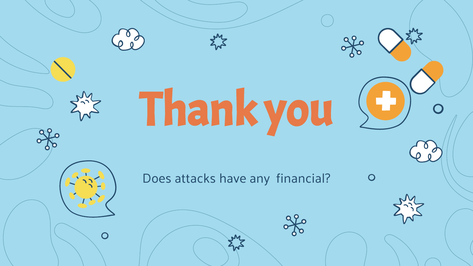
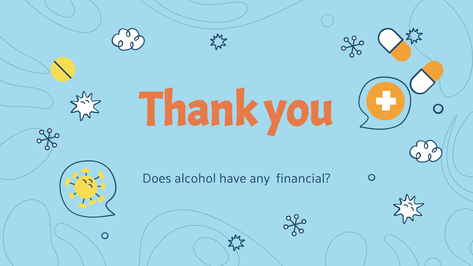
attacks: attacks -> alcohol (195, 178)
